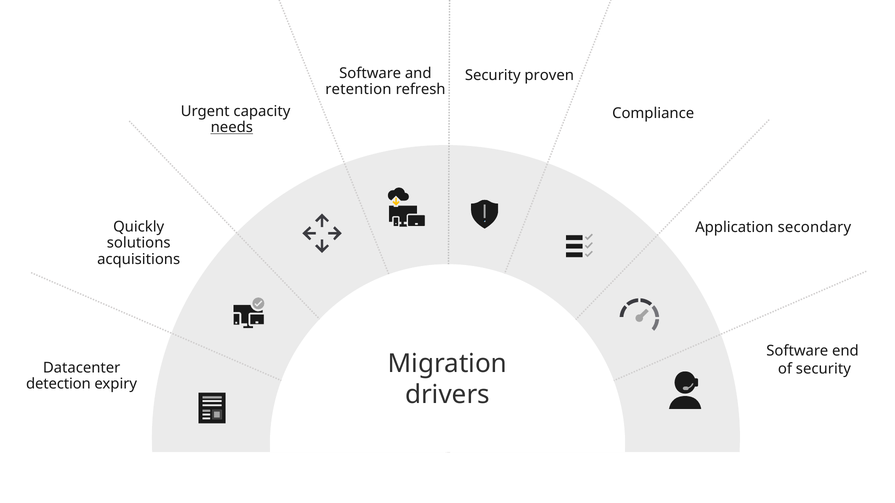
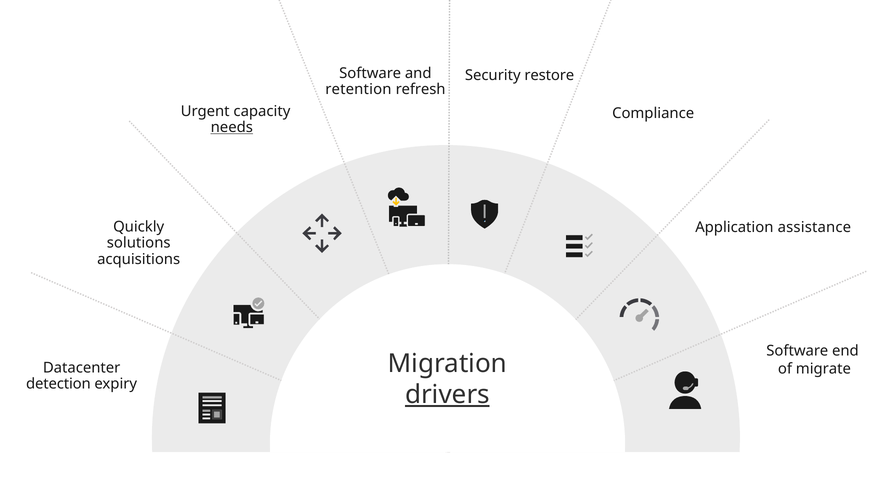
proven: proven -> restore (549, 75)
secondary: secondary -> assistance (814, 227)
of security: security -> migrate (823, 369)
drivers underline: none -> present (447, 395)
